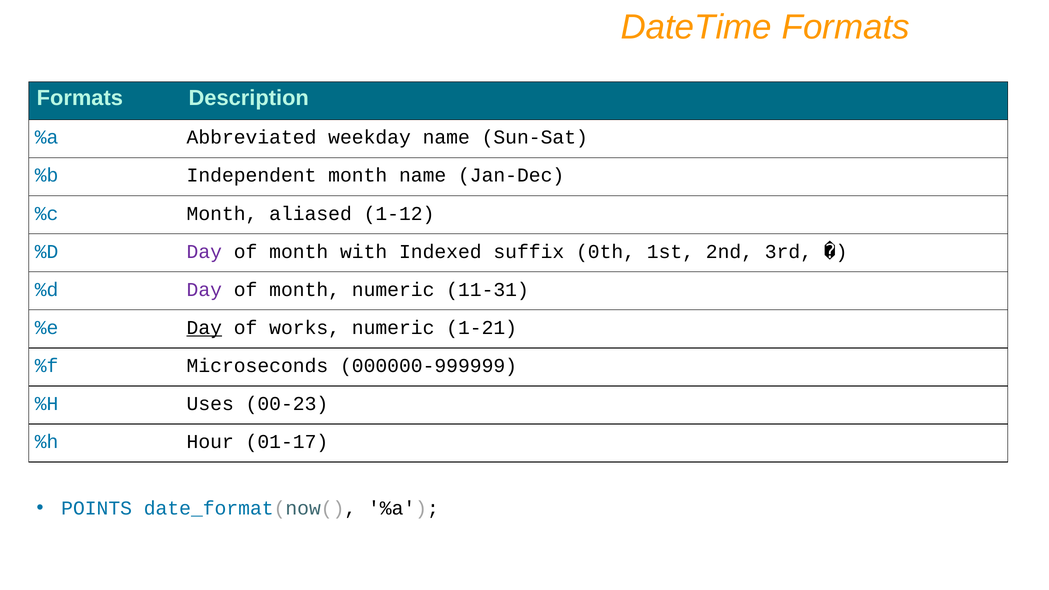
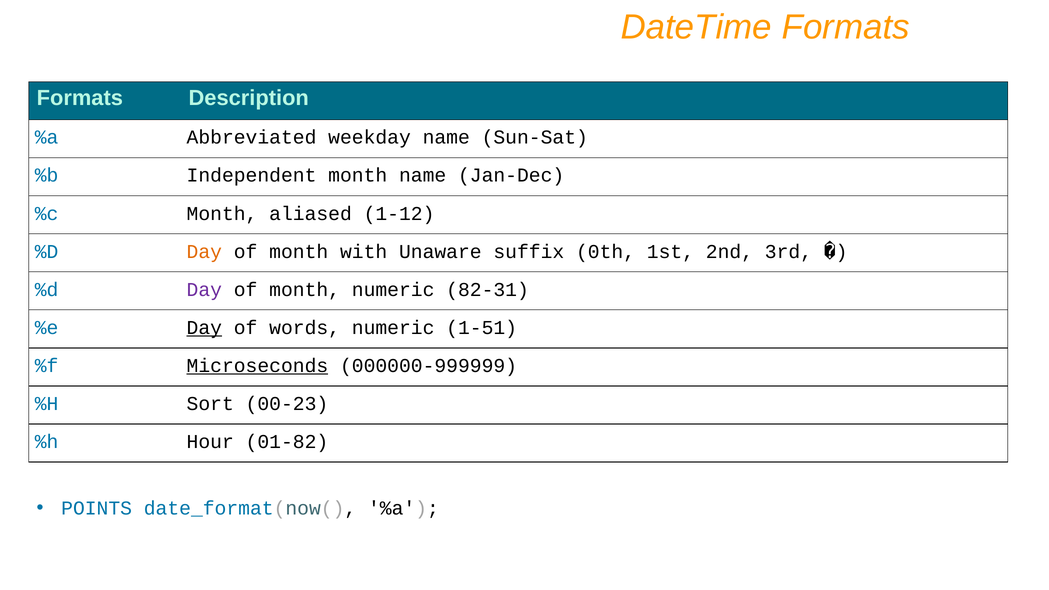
Day colour: purple -> orange (204, 252)
Indexed: Indexed -> Unaware (440, 252)
11-31: 11-31 -> 82-31 (488, 290)
works: works -> words (305, 328)
1-21: 1-21 -> 1-51 (482, 328)
Microseconds underline: none -> present (257, 366)
Uses: Uses -> Sort (210, 404)
01-17: 01-17 -> 01-82 (287, 442)
